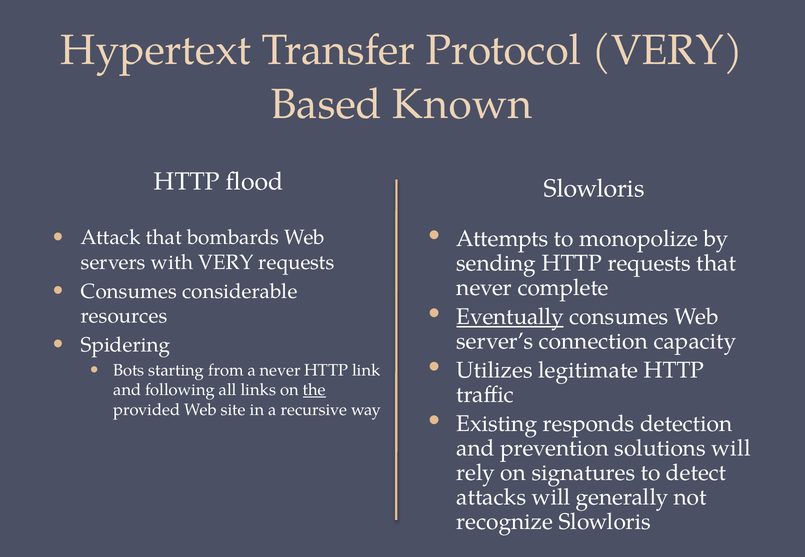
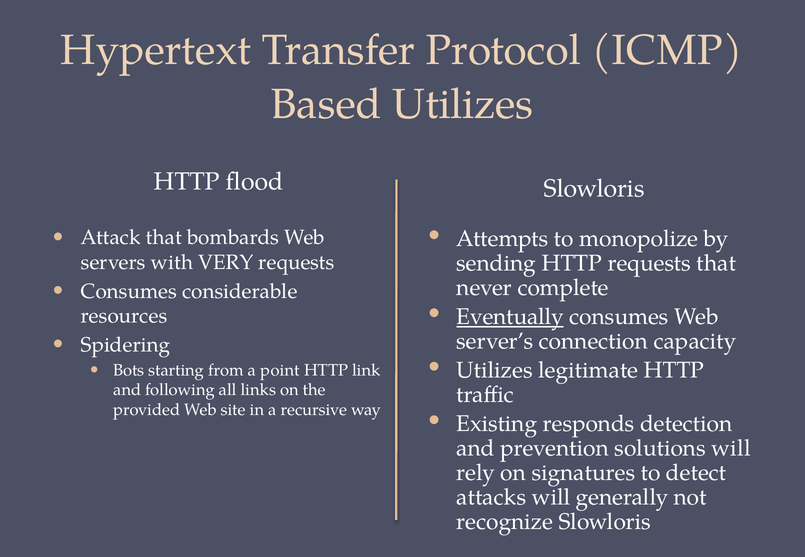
Protocol VERY: VERY -> ICMP (667, 50)
Based Known: Known -> Utilizes (463, 104)
a never: never -> point (280, 370)
the underline: present -> none (314, 390)
